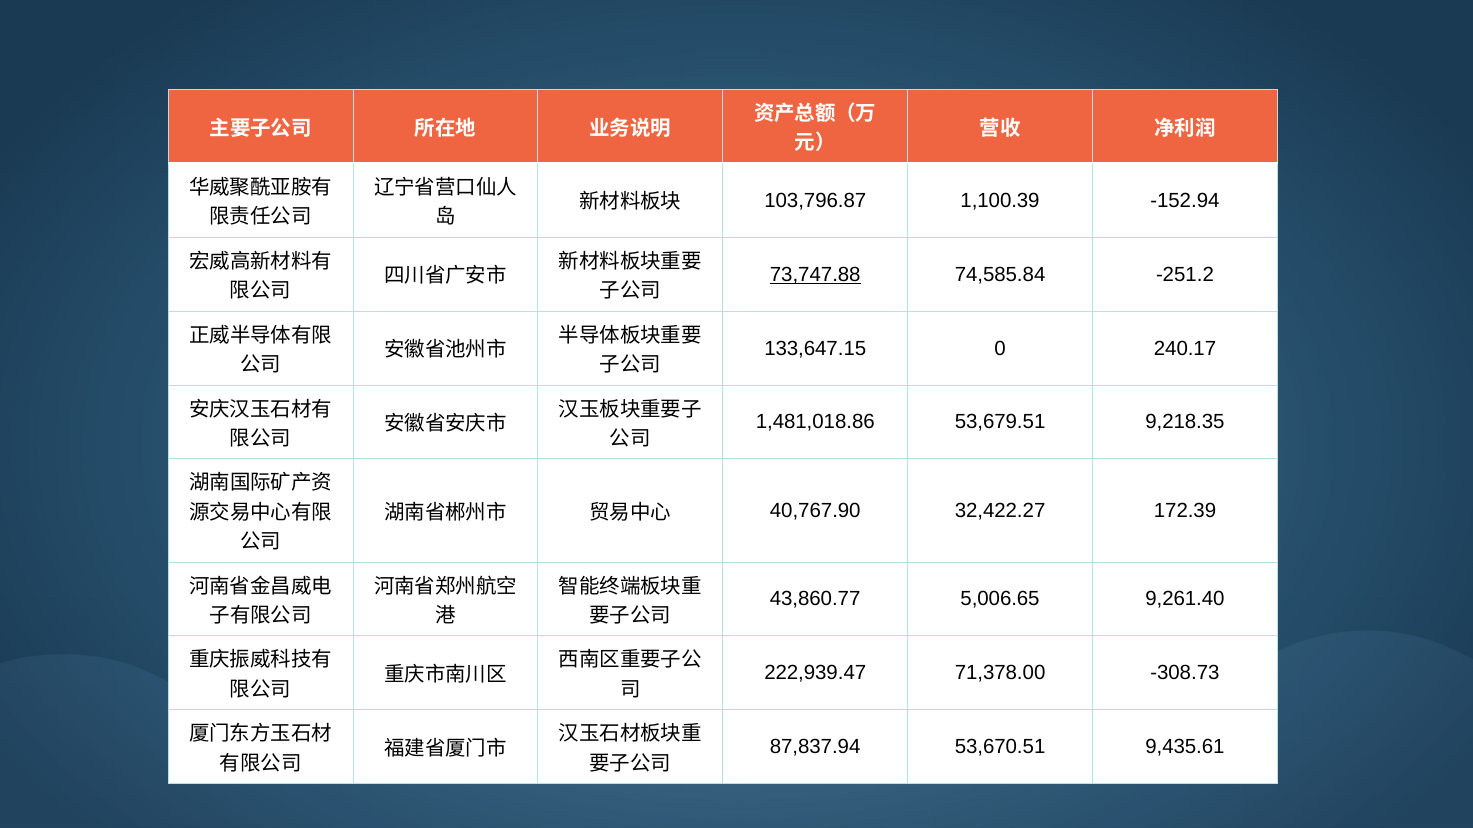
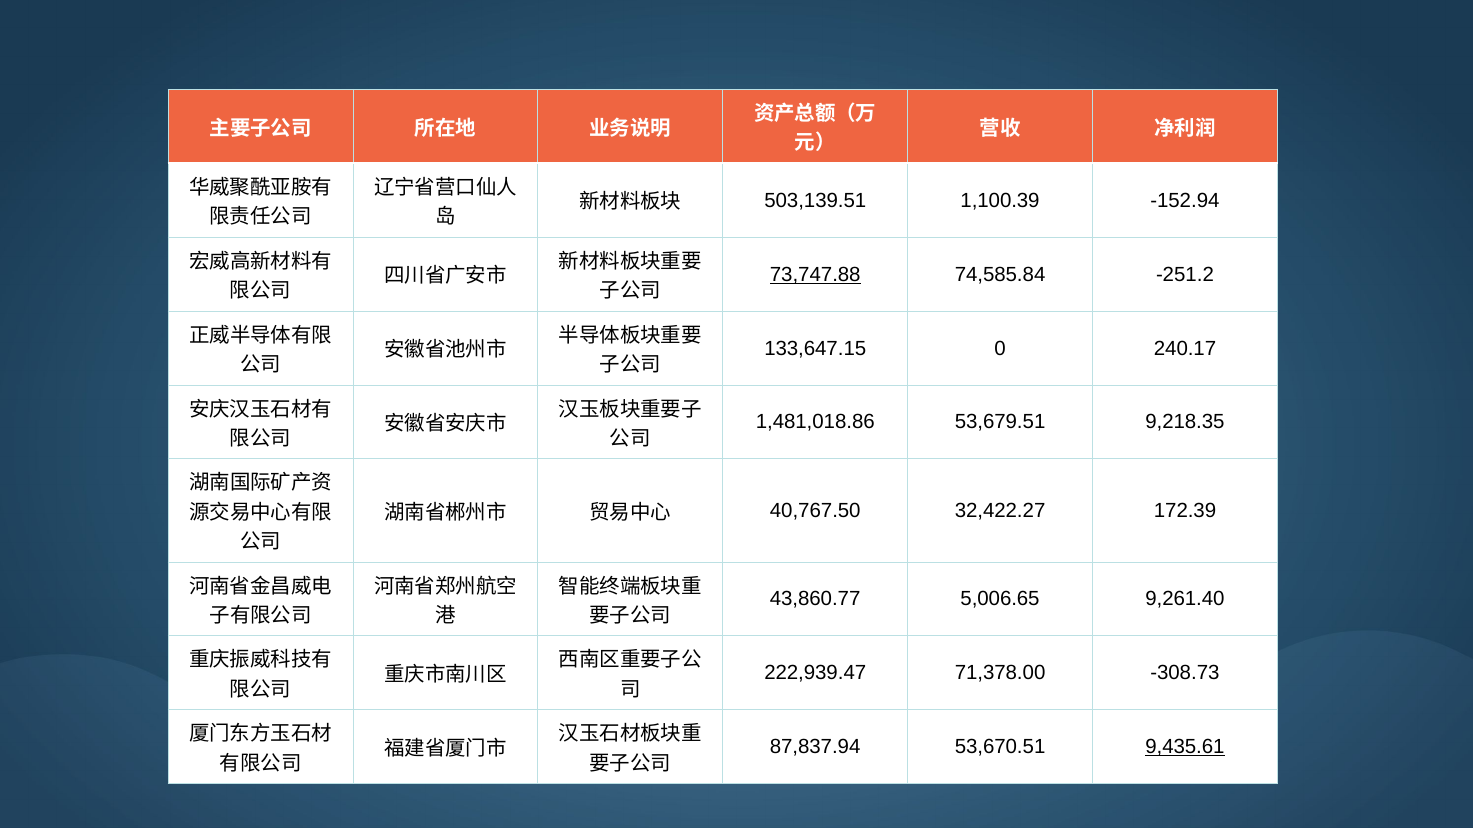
103,796.87: 103,796.87 -> 503,139.51 (815, 201)
40,767.90: 40,767.90 -> 40,767.50 (815, 511)
9,435.61 underline: none -> present (1185, 747)
